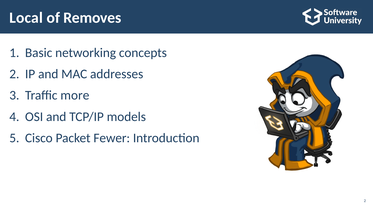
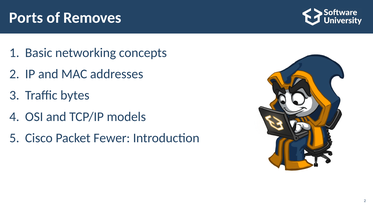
Local: Local -> Ports (26, 18)
more: more -> bytes (75, 95)
